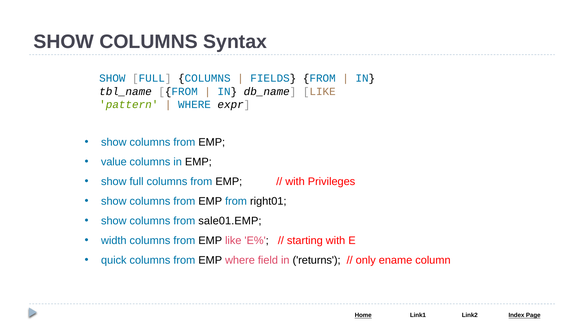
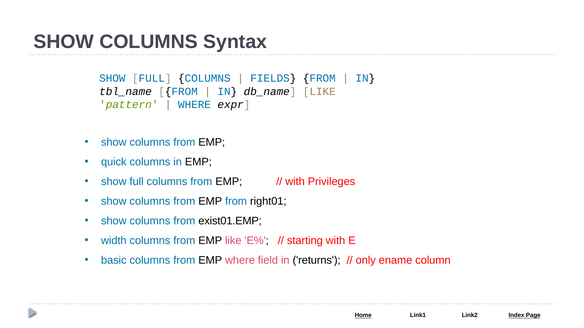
value: value -> quick (114, 162)
sale01.EMP: sale01.EMP -> exist01.EMP (230, 221)
quick: quick -> basic (114, 261)
